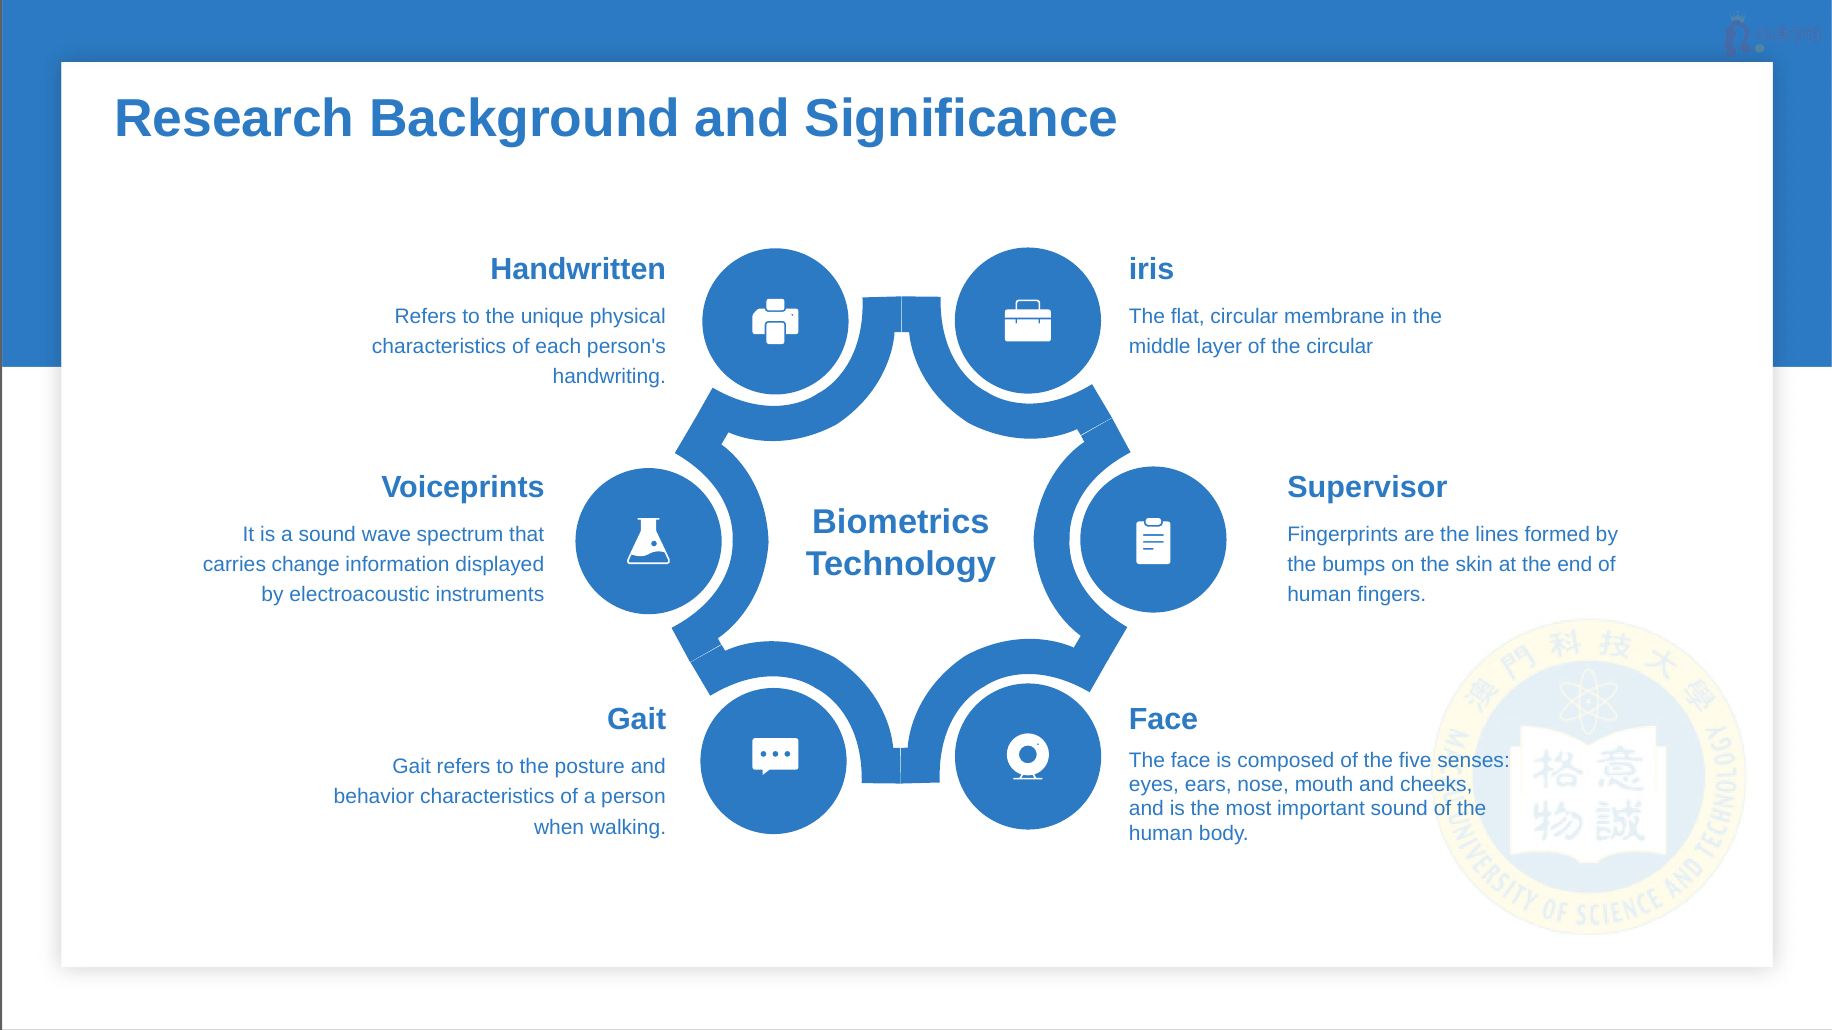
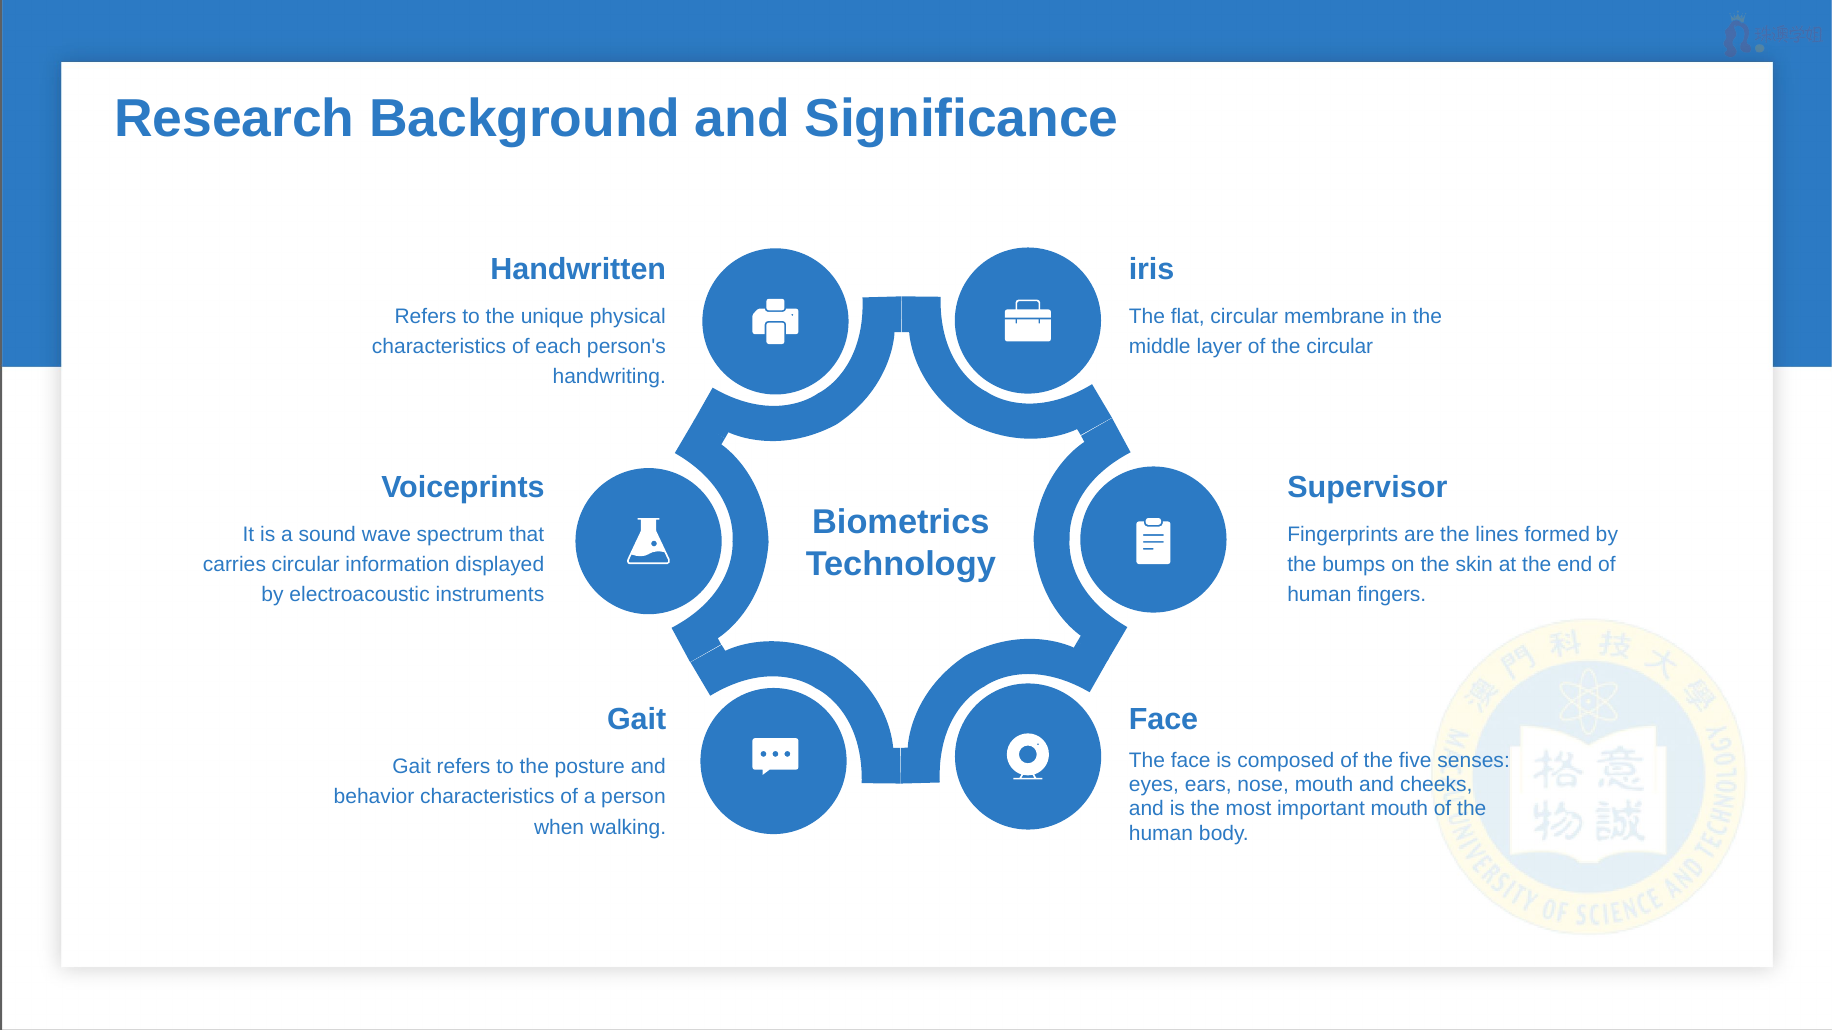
carries change: change -> circular (306, 565)
important sound: sound -> mouth (1399, 809)
